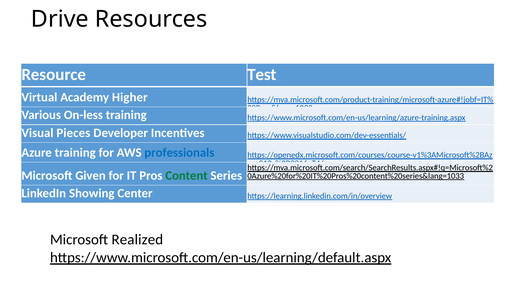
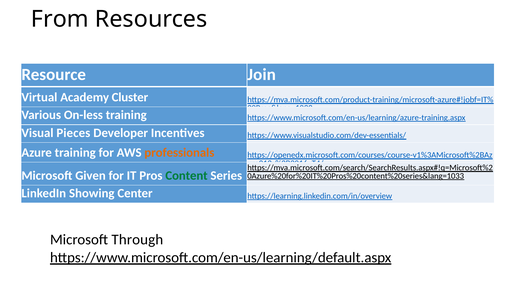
Drive: Drive -> From (60, 19)
Test: Test -> Join (262, 75)
Higher: Higher -> Cluster (130, 97)
professionals colour: blue -> orange (179, 153)
Realized: Realized -> Through (137, 240)
